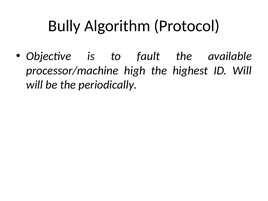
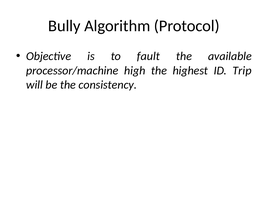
ID Will: Will -> Trip (242, 71)
periodically: periodically -> consistency (108, 85)
